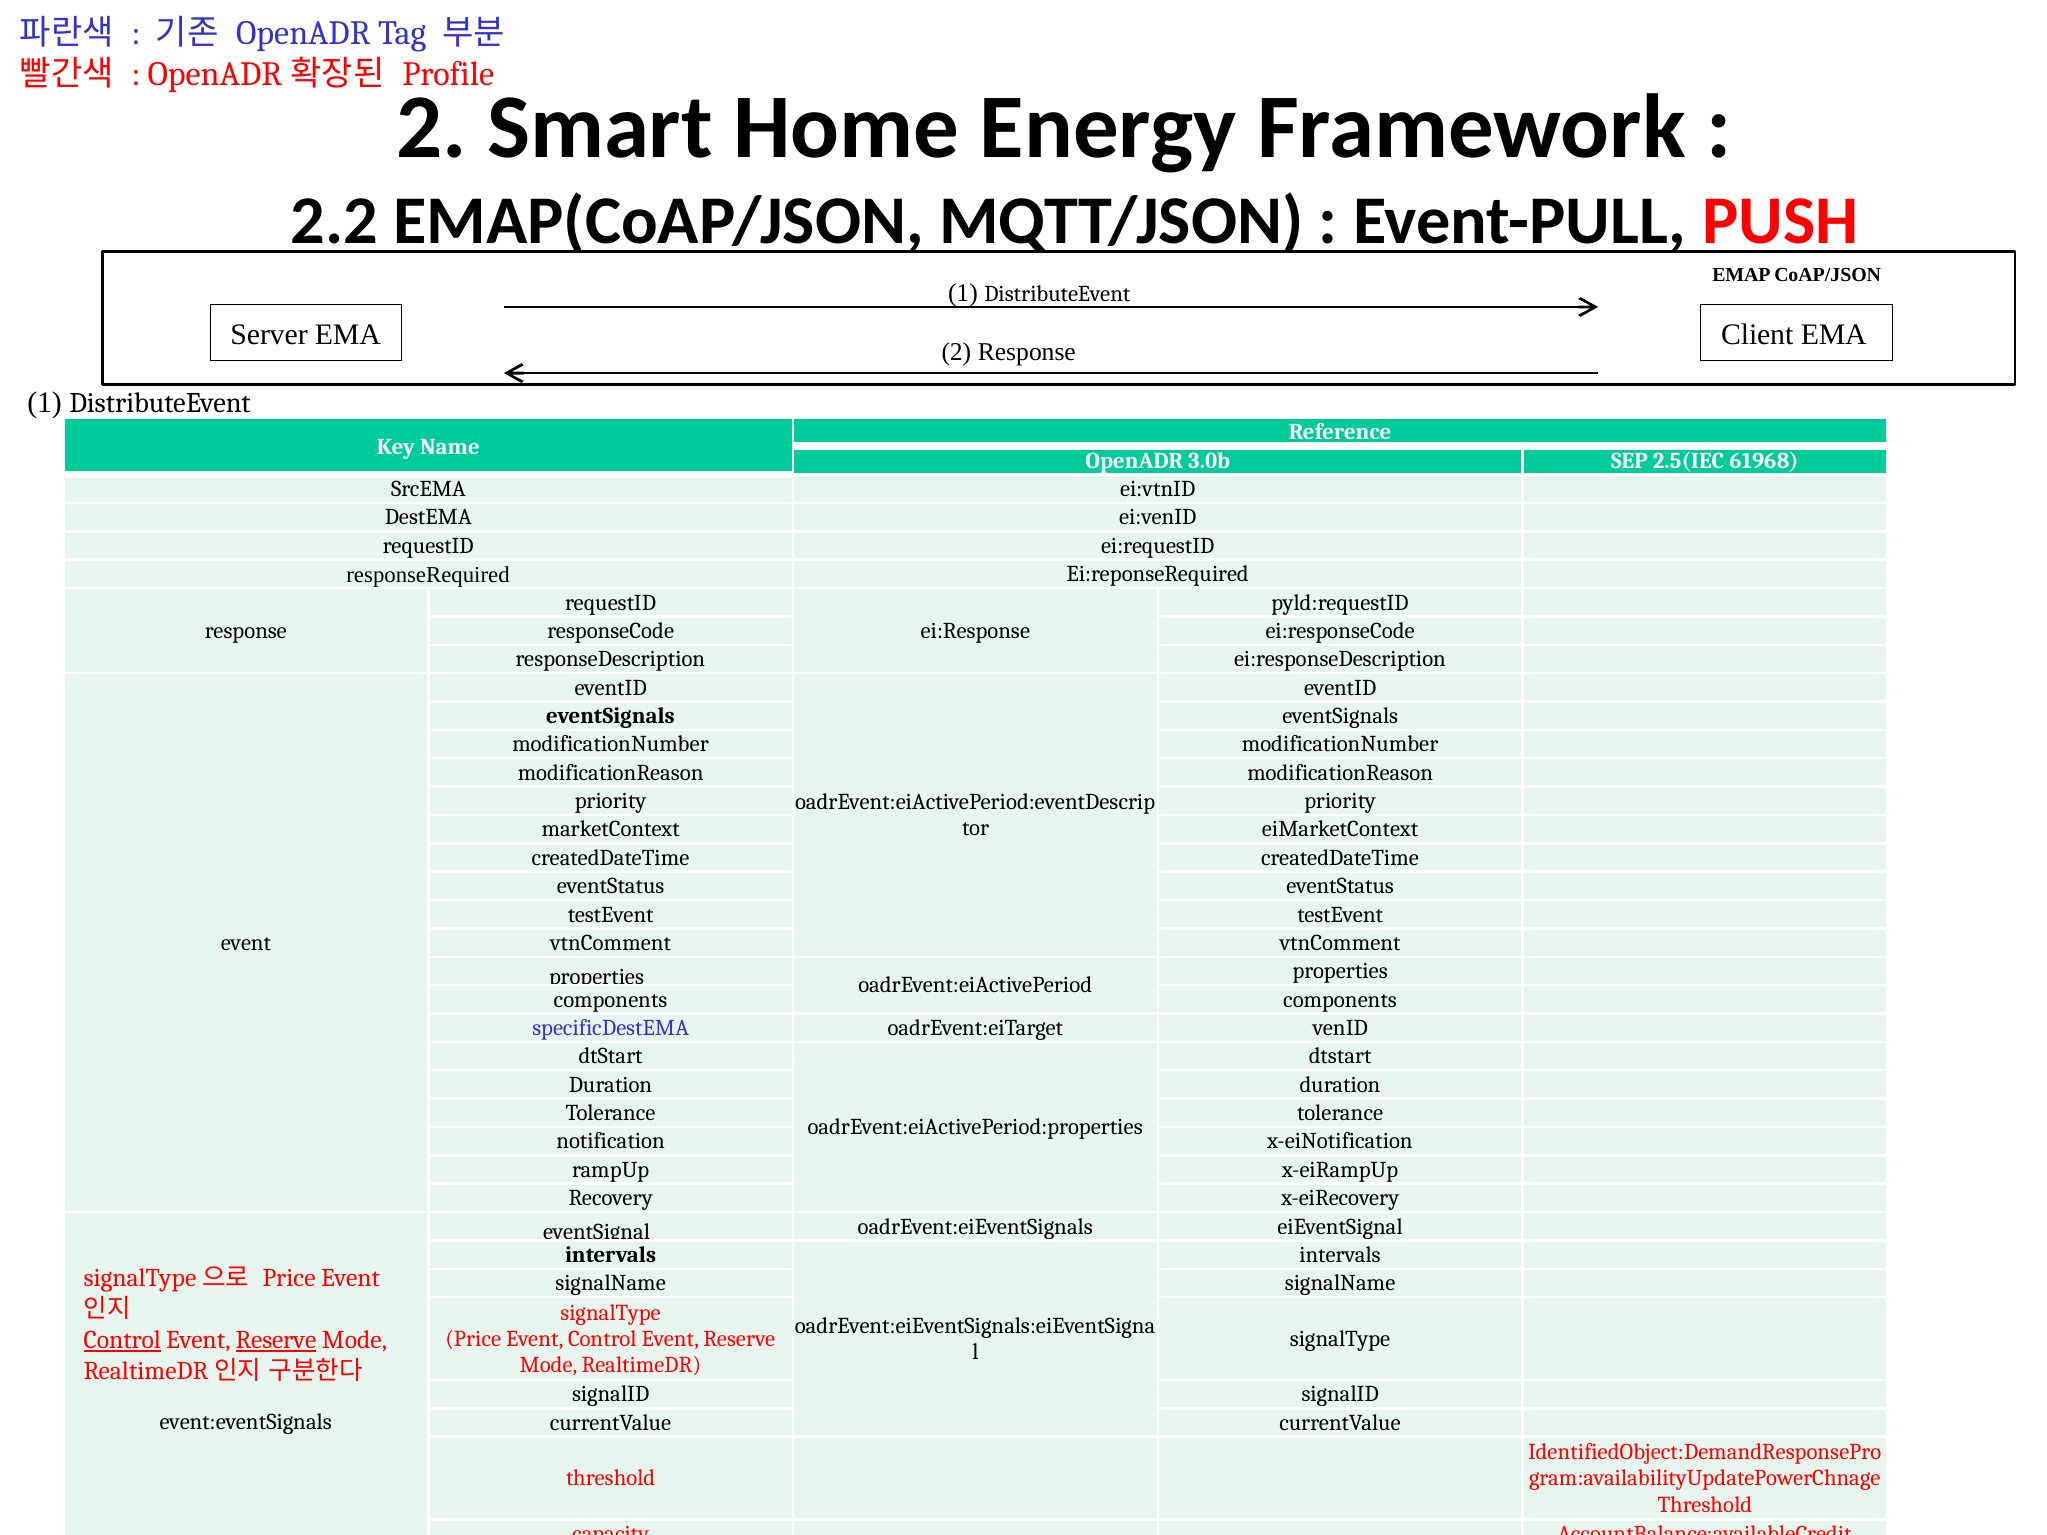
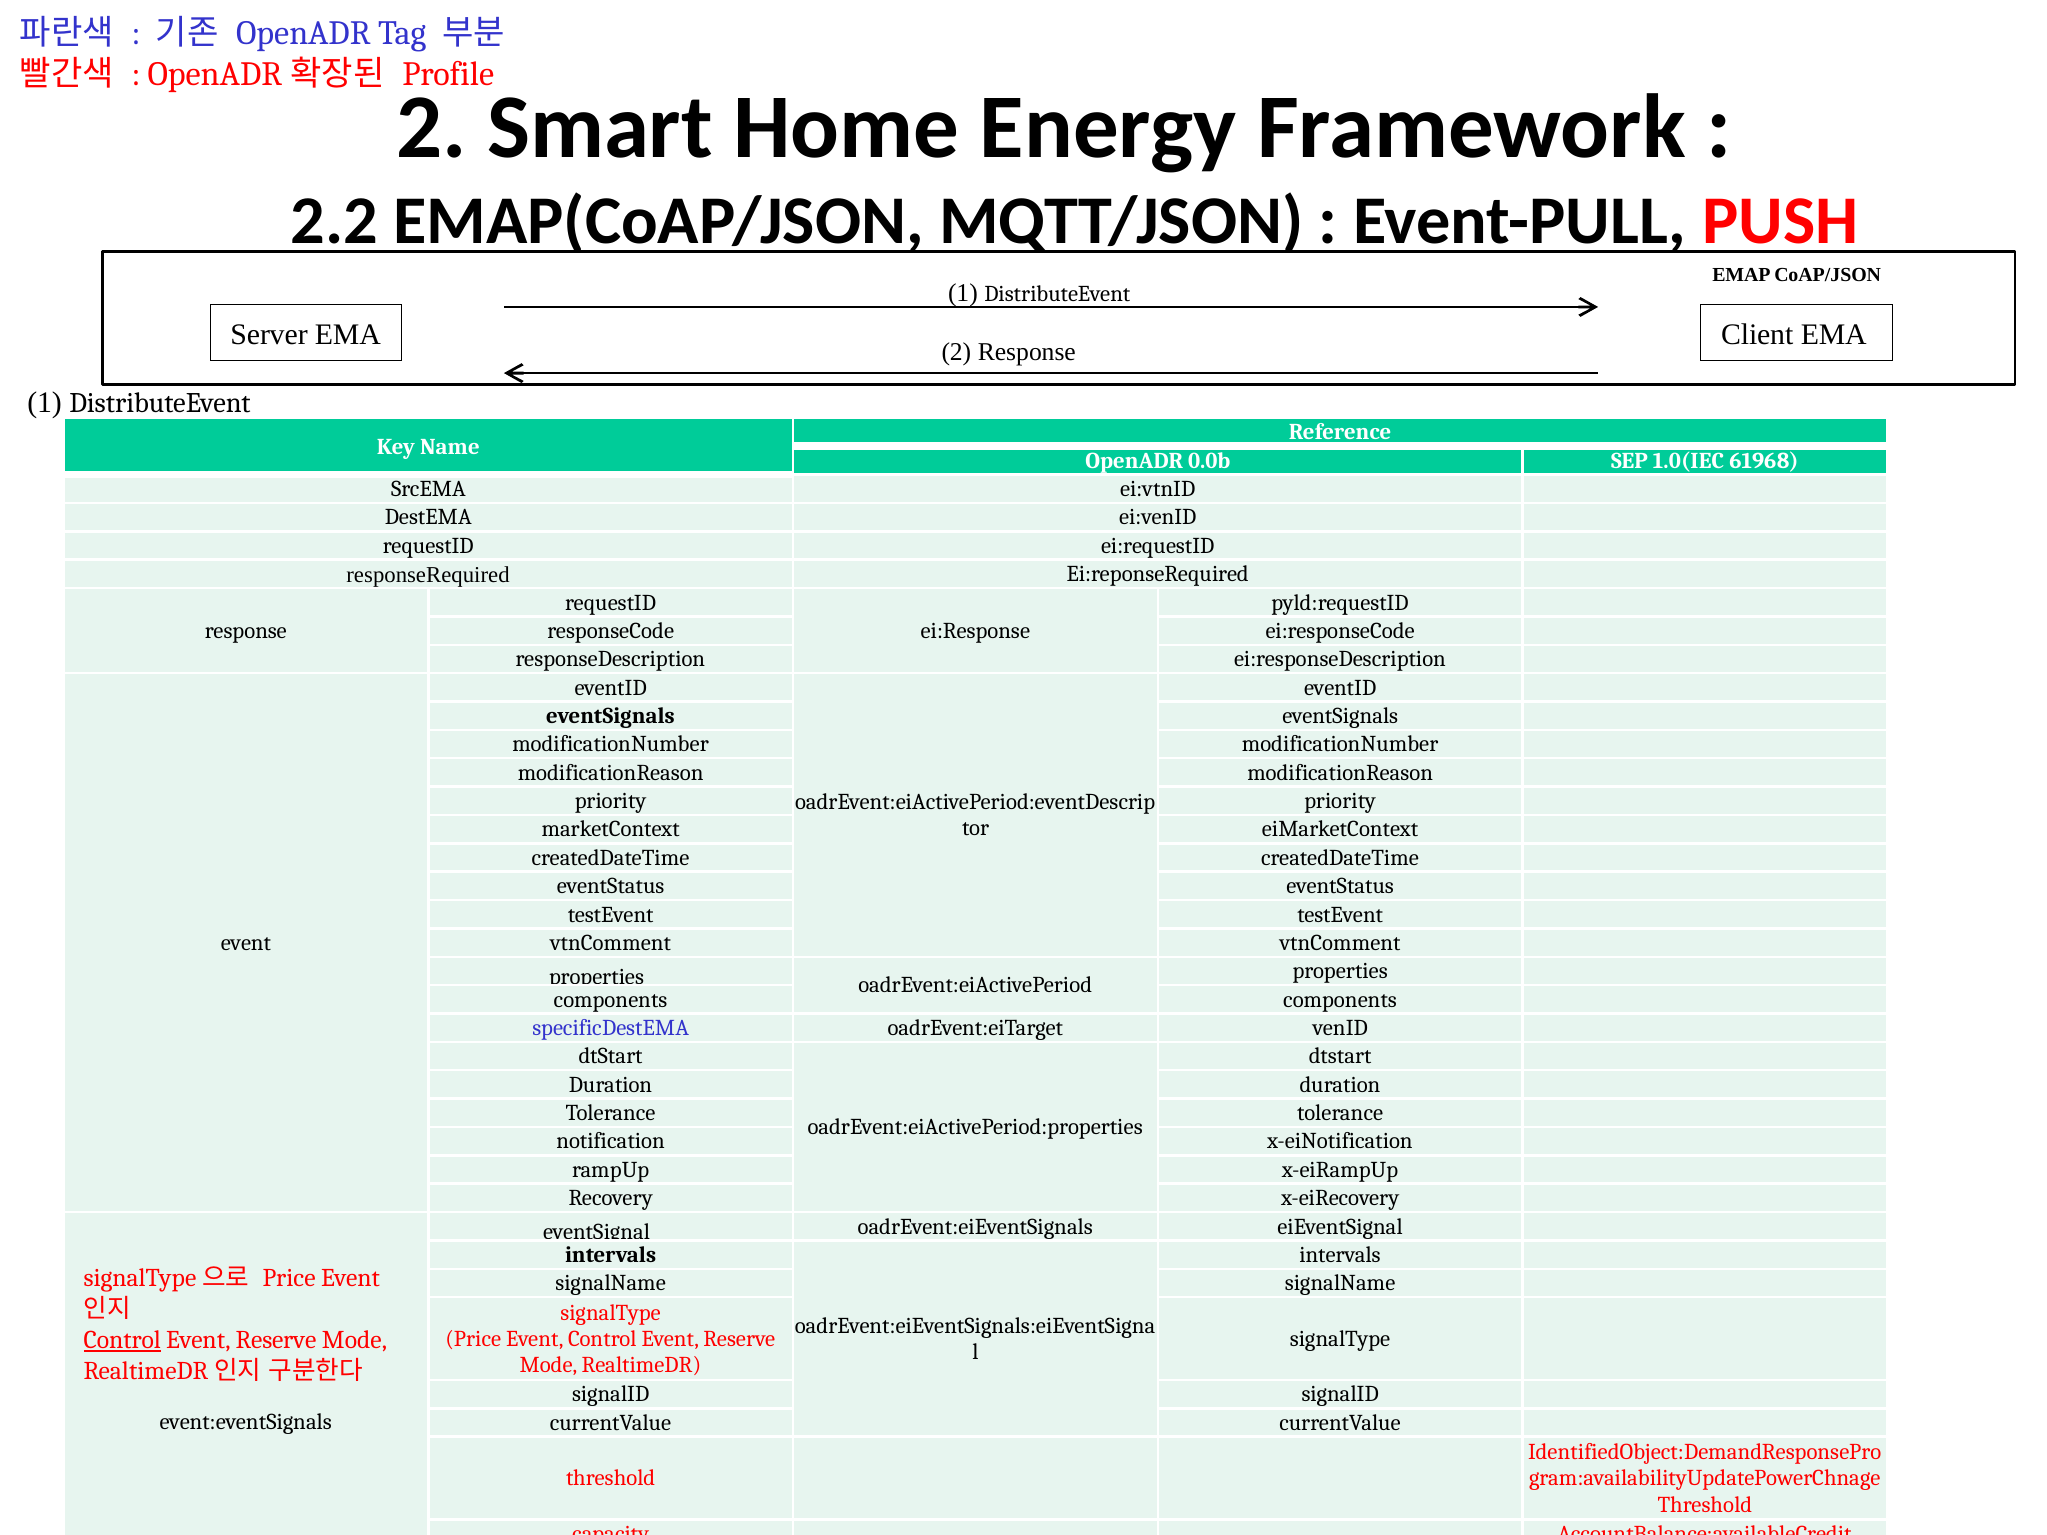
3.0b: 3.0b -> 0.0b (1209, 461)
2.5(IEC: 2.5(IEC -> 1.0(IEC (1689, 461)
Reserve underline: present -> none (276, 1340)
